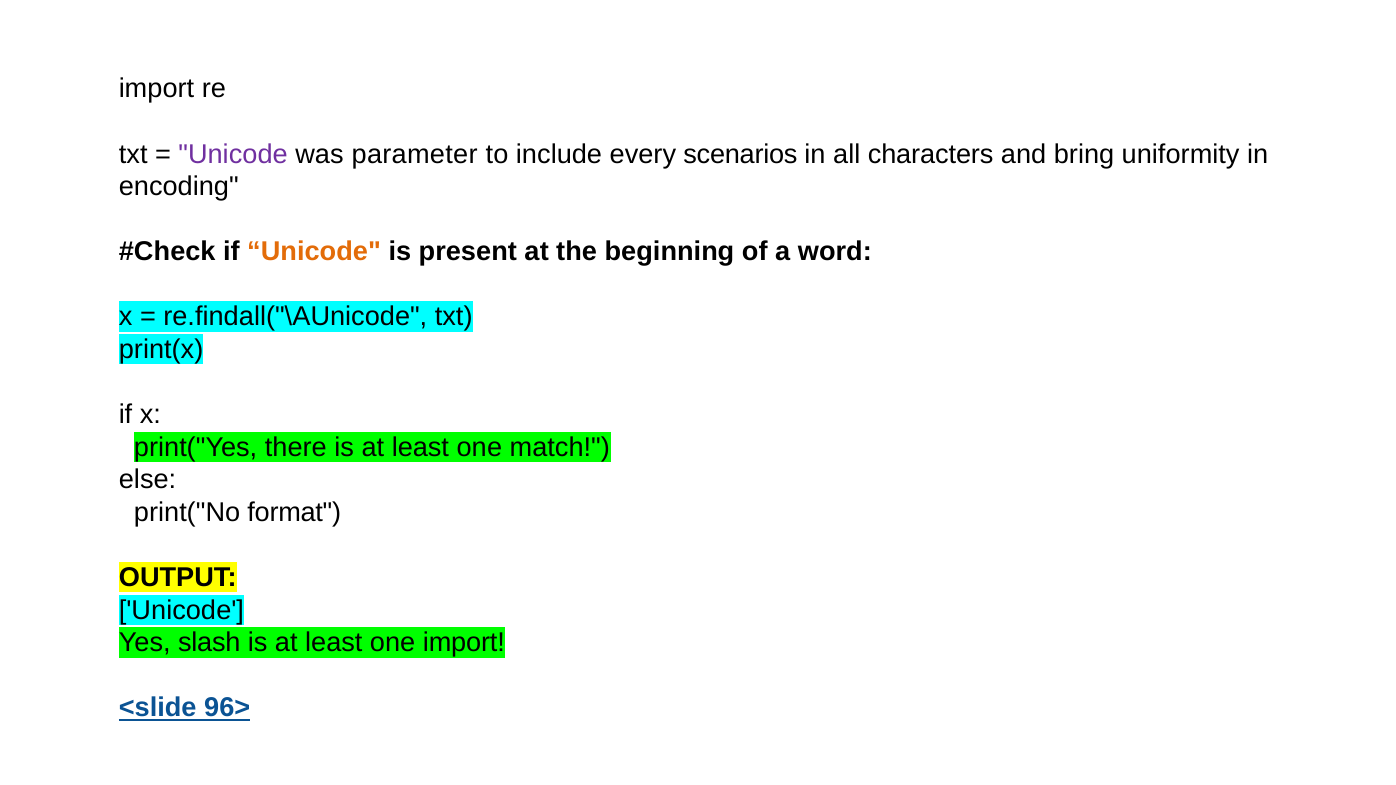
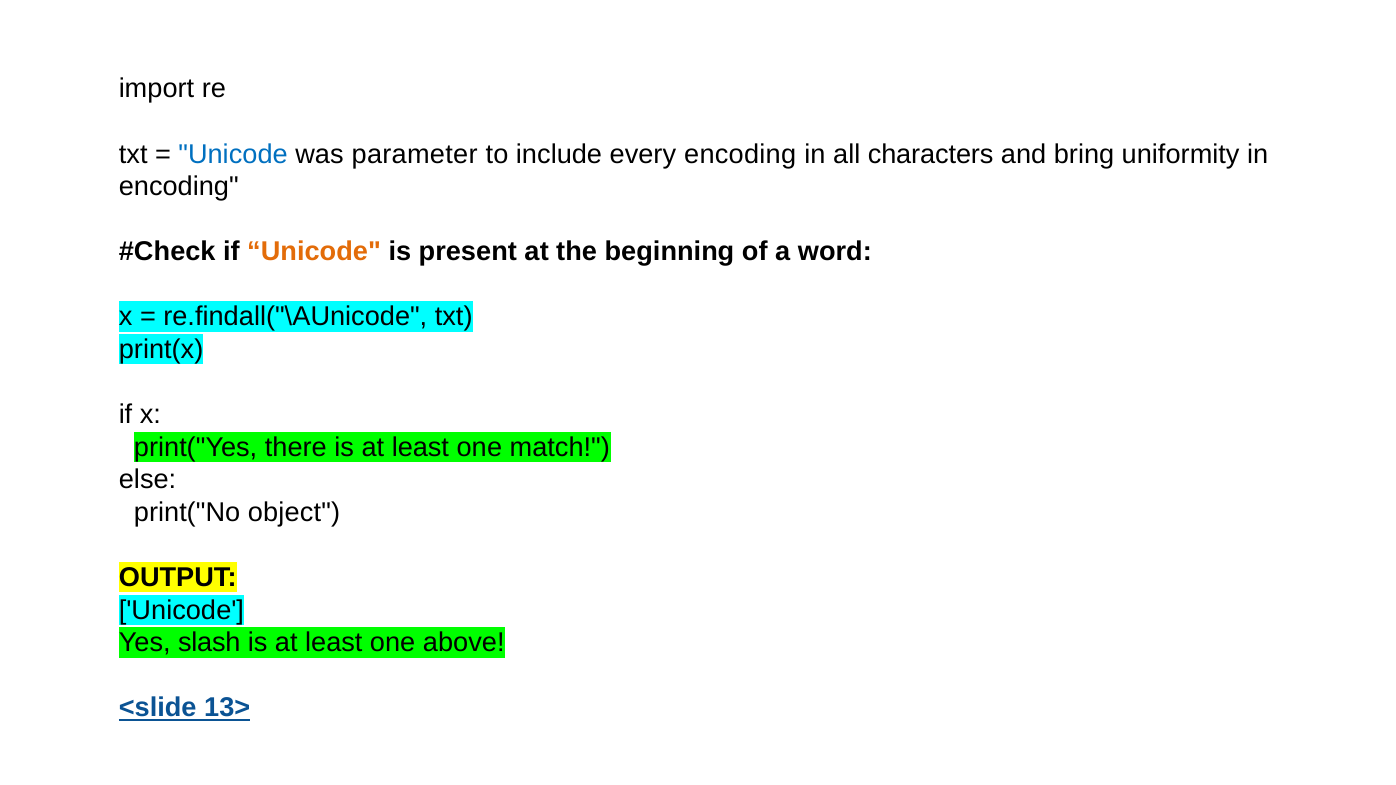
Unicode colour: purple -> blue (233, 154)
every scenarios: scenarios -> encoding (740, 154)
format: format -> object (294, 513)
one import: import -> above (464, 643)
96>: 96> -> 13> (227, 708)
